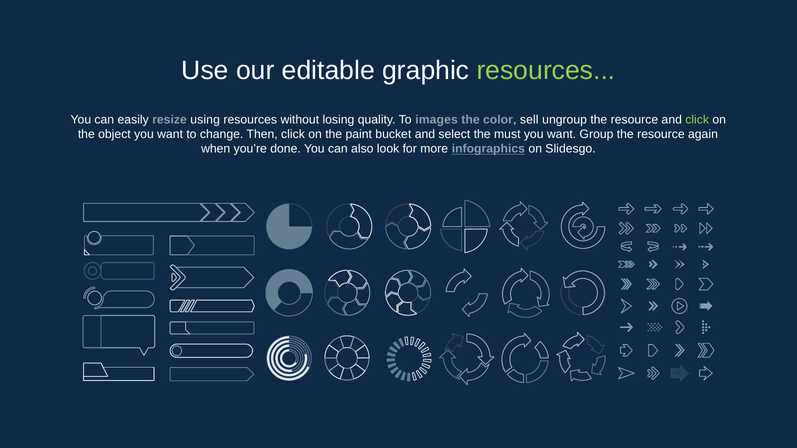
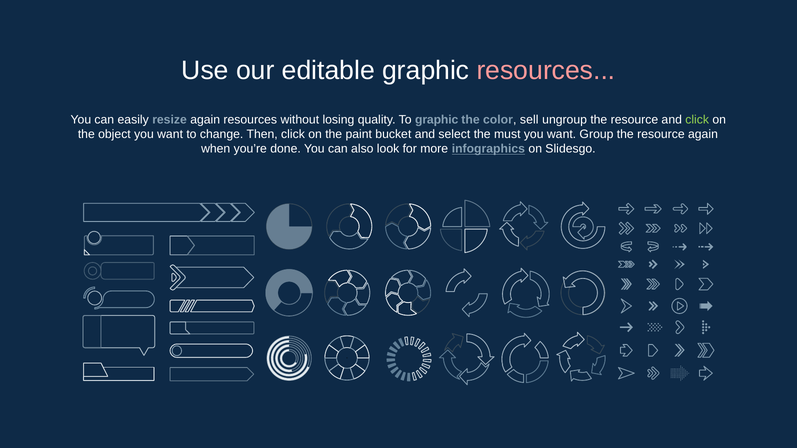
resources colour: light green -> pink (546, 70)
resize using: using -> again (205, 120)
To images: images -> graphic (437, 120)
